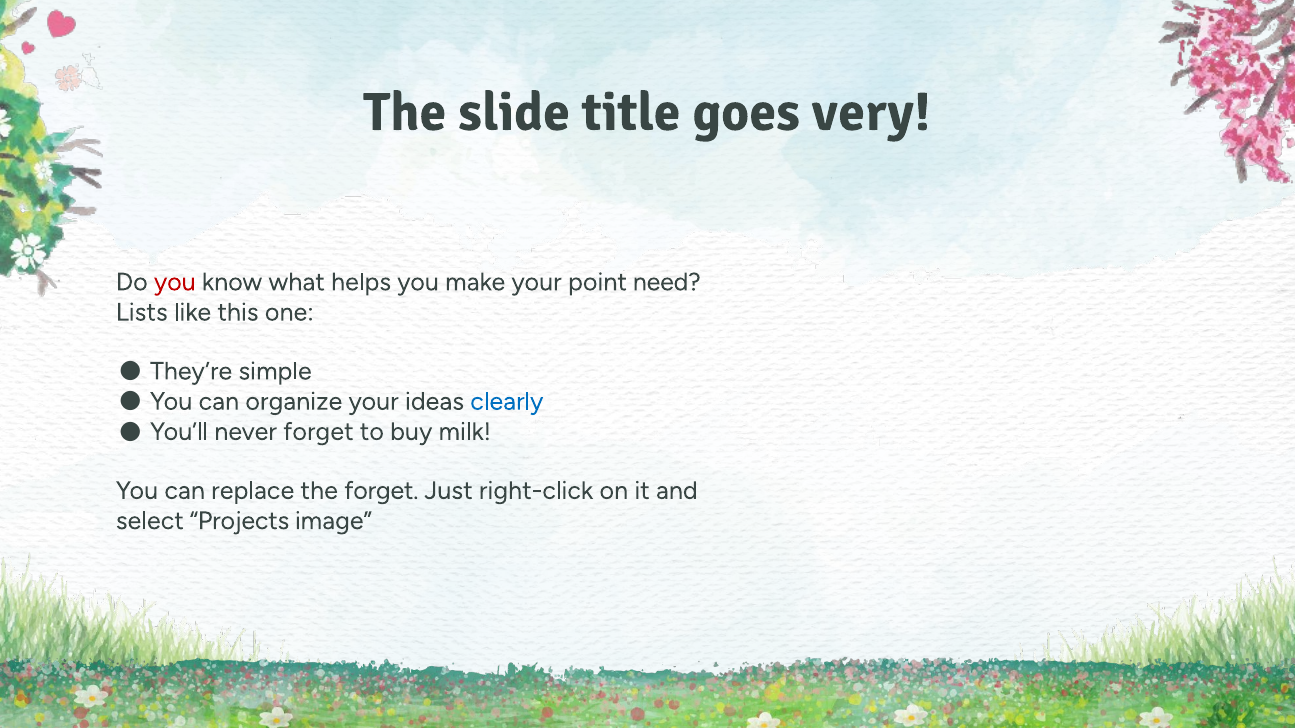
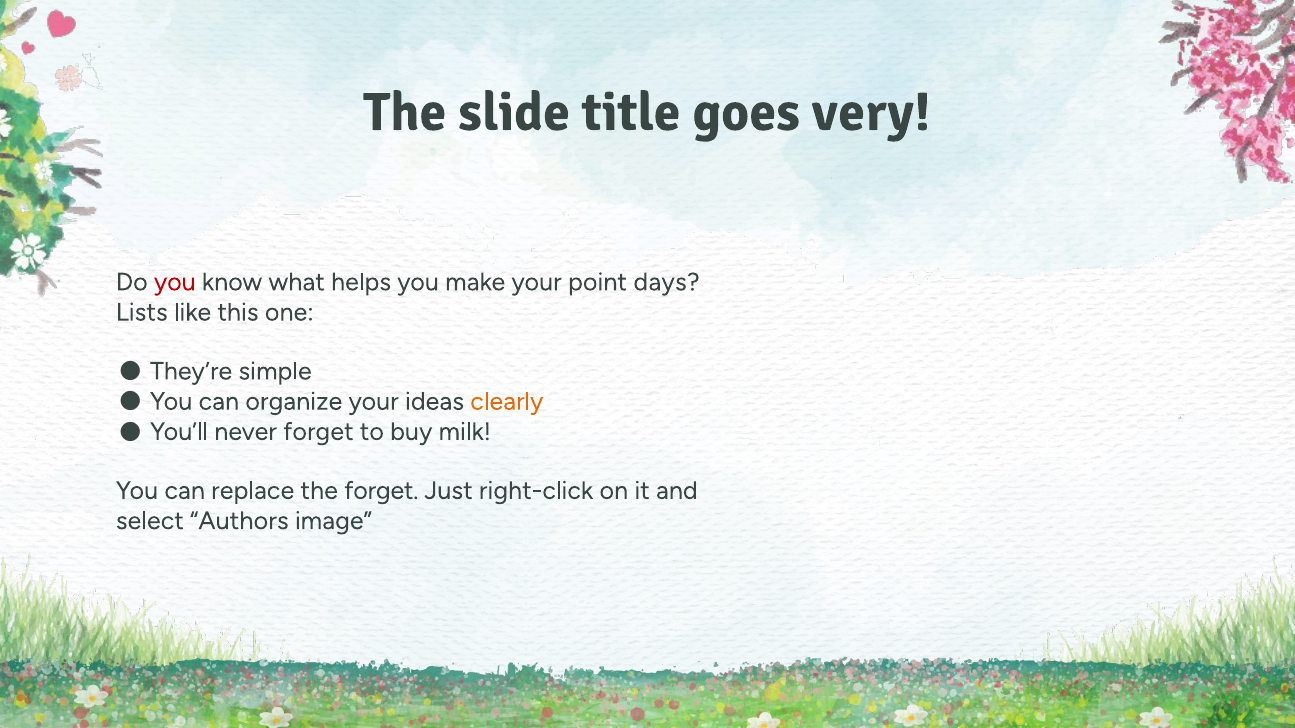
need: need -> days (667, 282)
clearly colour: blue -> orange (507, 402)
Projects: Projects -> Authors (239, 521)
